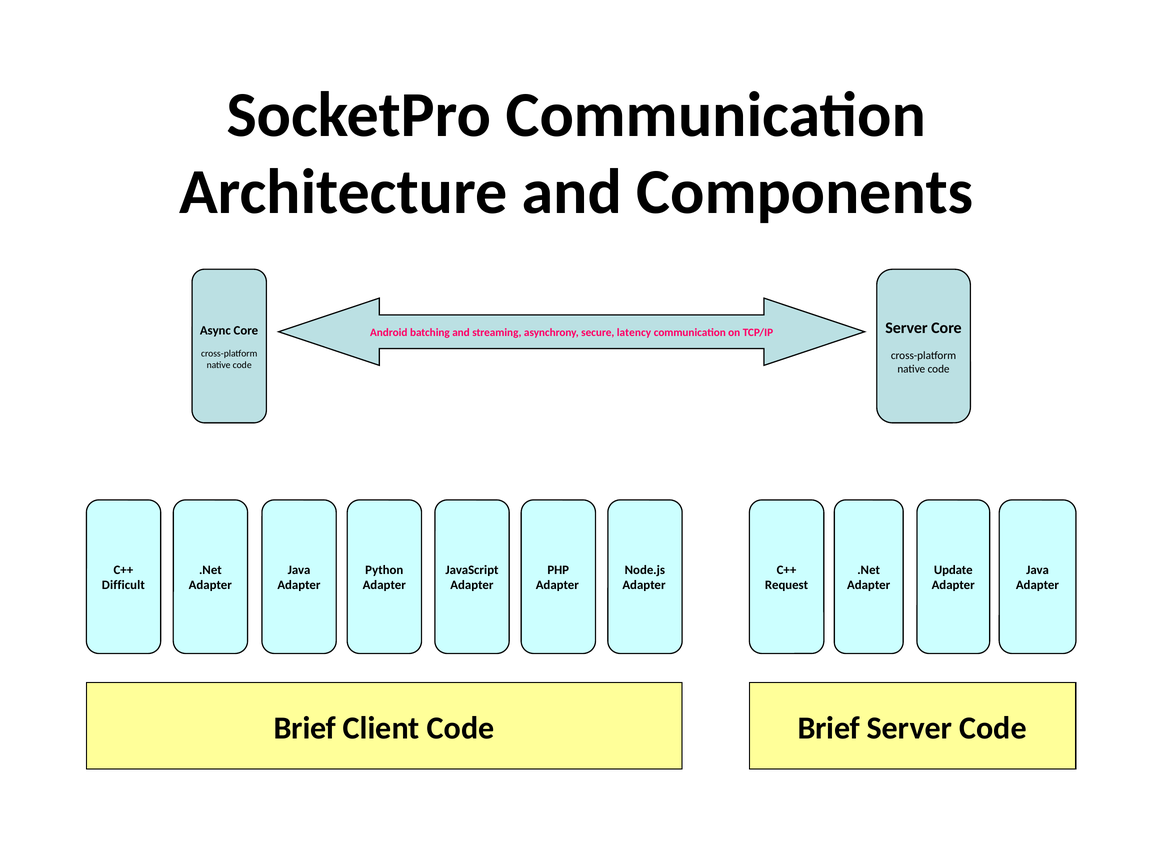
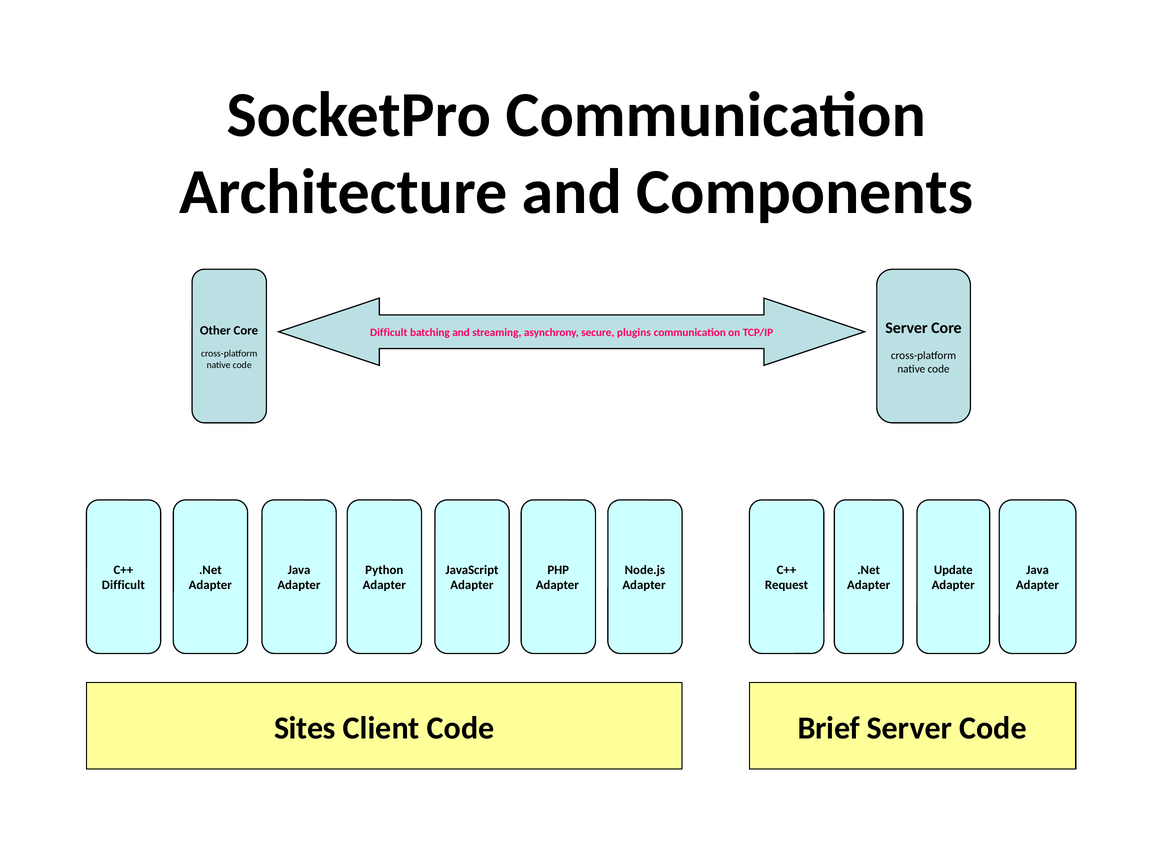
Async: Async -> Other (215, 331)
Android: Android -> Difficult (389, 332)
latency: latency -> plugins (634, 332)
Brief: Brief -> Sites (305, 728)
